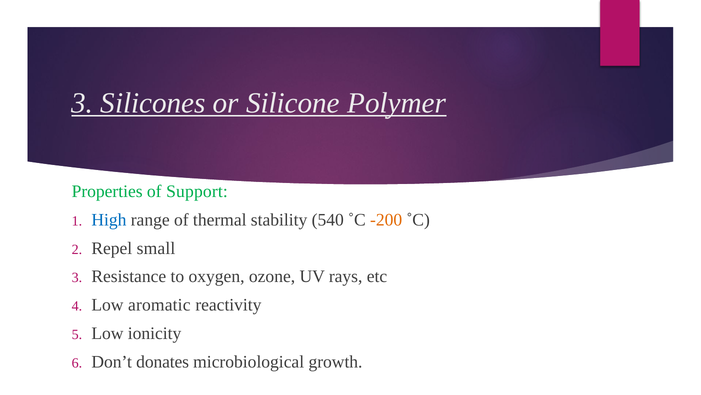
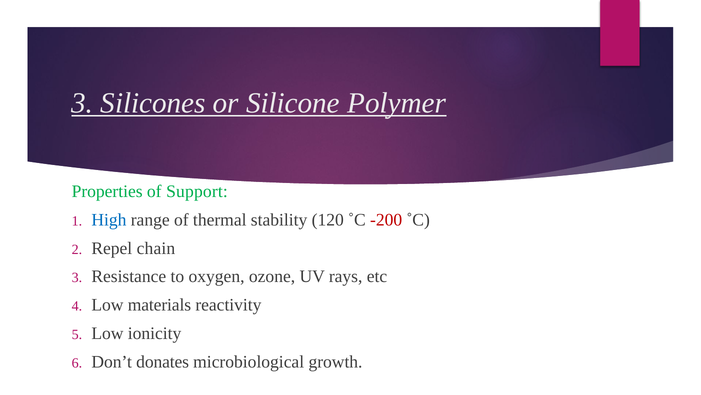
540: 540 -> 120 (328, 219)
-200 colour: orange -> red (386, 219)
small: small -> chain (156, 248)
aromatic: aromatic -> materials (159, 304)
